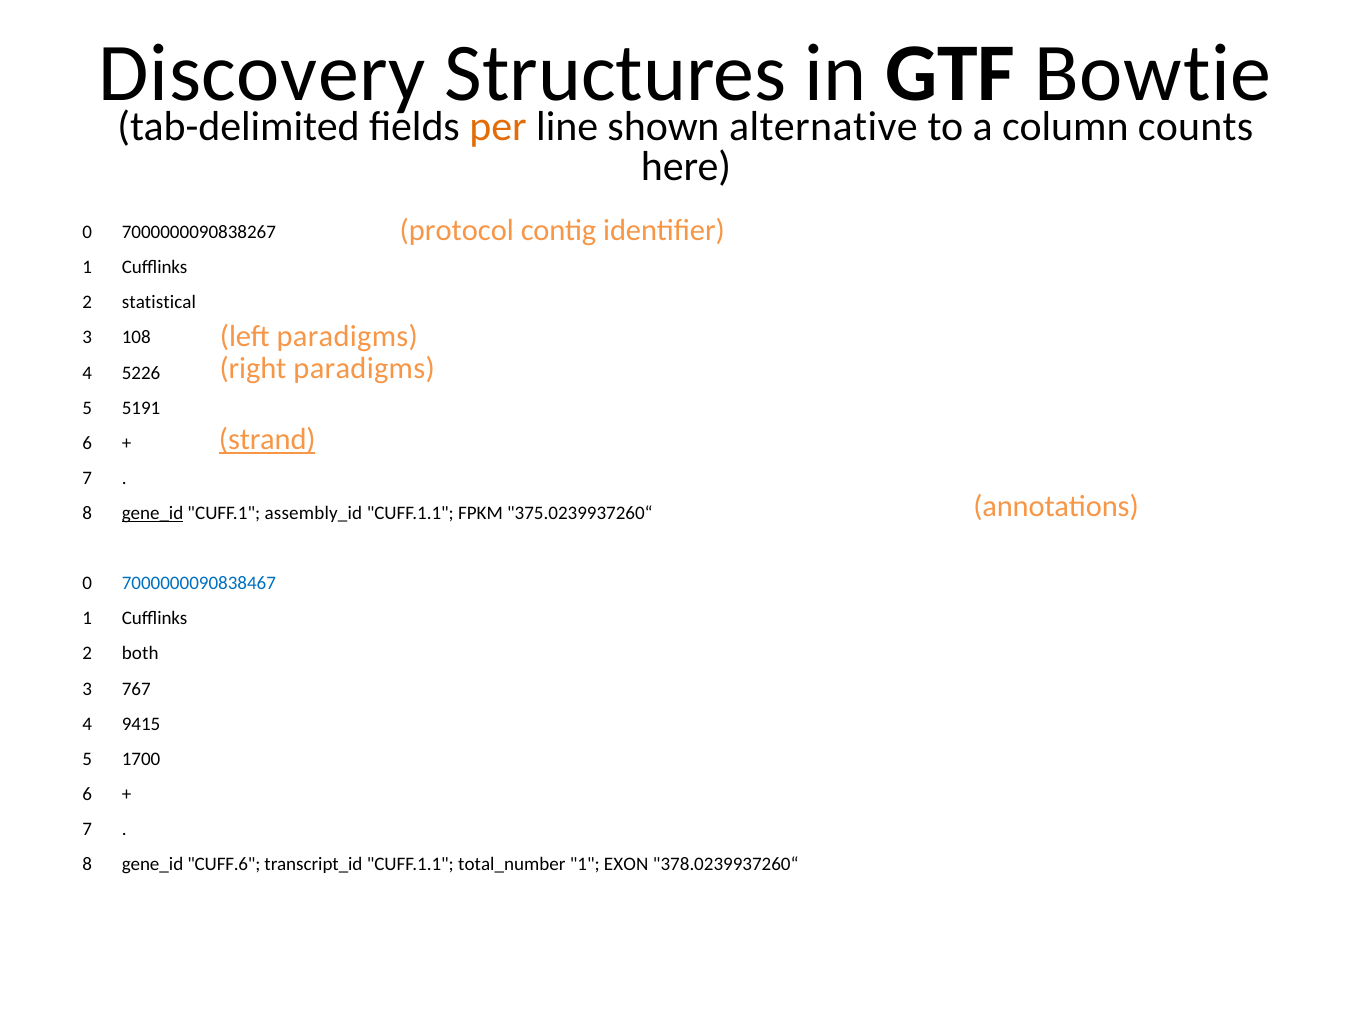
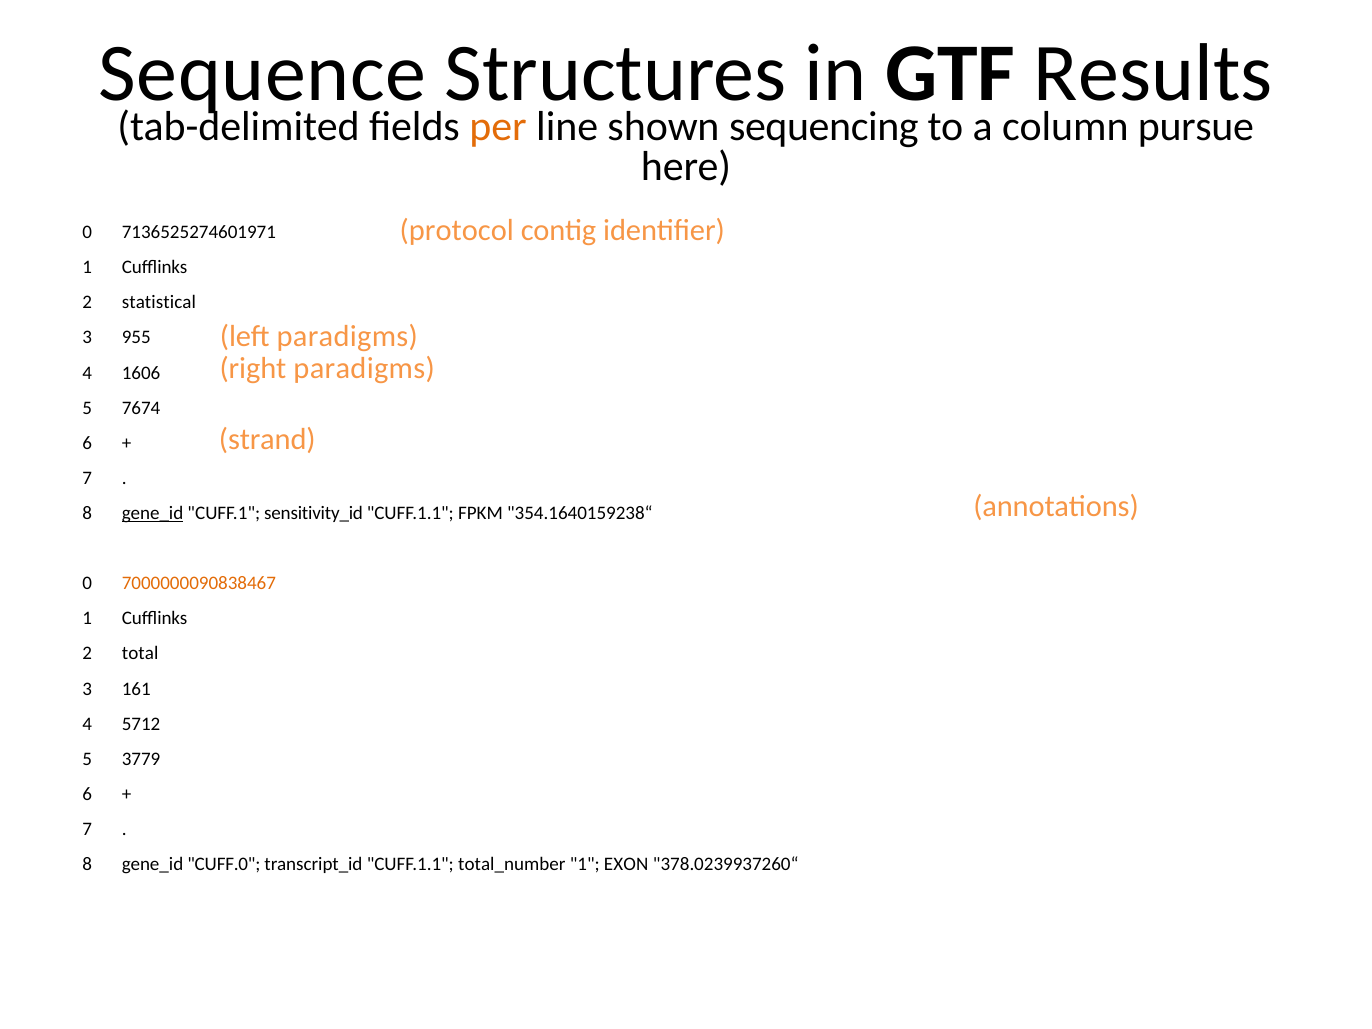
Discovery: Discovery -> Sequence (262, 73)
Bowtie: Bowtie -> Results (1153, 73)
alternative: alternative -> sequencing (824, 126)
counts: counts -> pursue (1196, 126)
7000000090838267: 7000000090838267 -> 7136525274601971 (199, 232)
108: 108 -> 955 (136, 338)
5226: 5226 -> 1606 (141, 373)
5191: 5191 -> 7674 (141, 408)
strand underline: present -> none (267, 440)
assembly_id: assembly_id -> sensitivity_id (314, 513)
375.0239937260“: 375.0239937260“ -> 354.1640159238“ (580, 513)
7000000090838467 colour: blue -> orange (199, 583)
both: both -> total (140, 654)
767: 767 -> 161 (136, 689)
9415: 9415 -> 5712 (141, 724)
1700: 1700 -> 3779 (141, 759)
CUFF.6: CUFF.6 -> CUFF.0 (224, 864)
